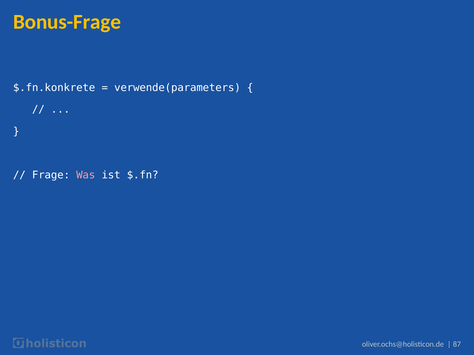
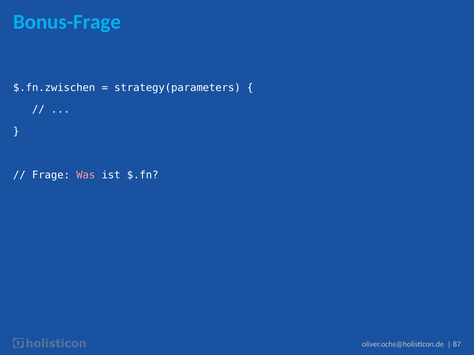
Bonus-Frage colour: yellow -> light blue (67, 22)
$.fn.konkrete: $.fn.konkrete -> $.fn.zwischen (54, 88)
verwende(parameters: verwende(parameters -> strategy(parameters (177, 88)
